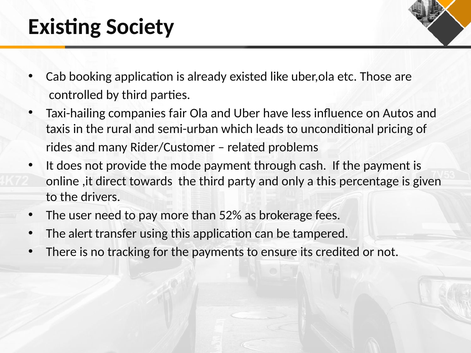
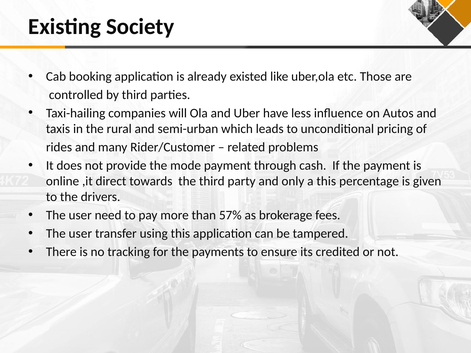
fair: fair -> will (178, 113)
52%: 52% -> 57% (230, 215)
alert: alert -> user (80, 234)
